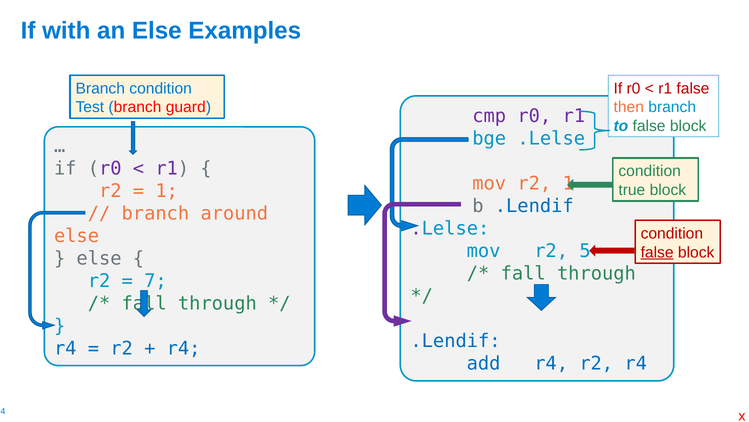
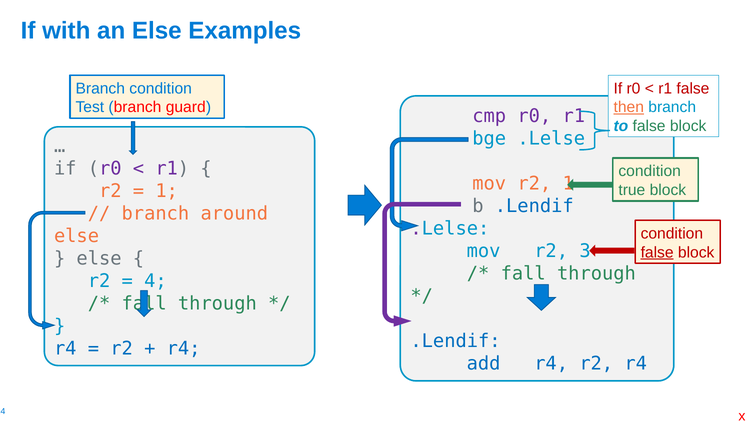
then underline: none -> present (629, 107)
5: 5 -> 3 (585, 250)
7: 7 -> 4 (155, 281)
